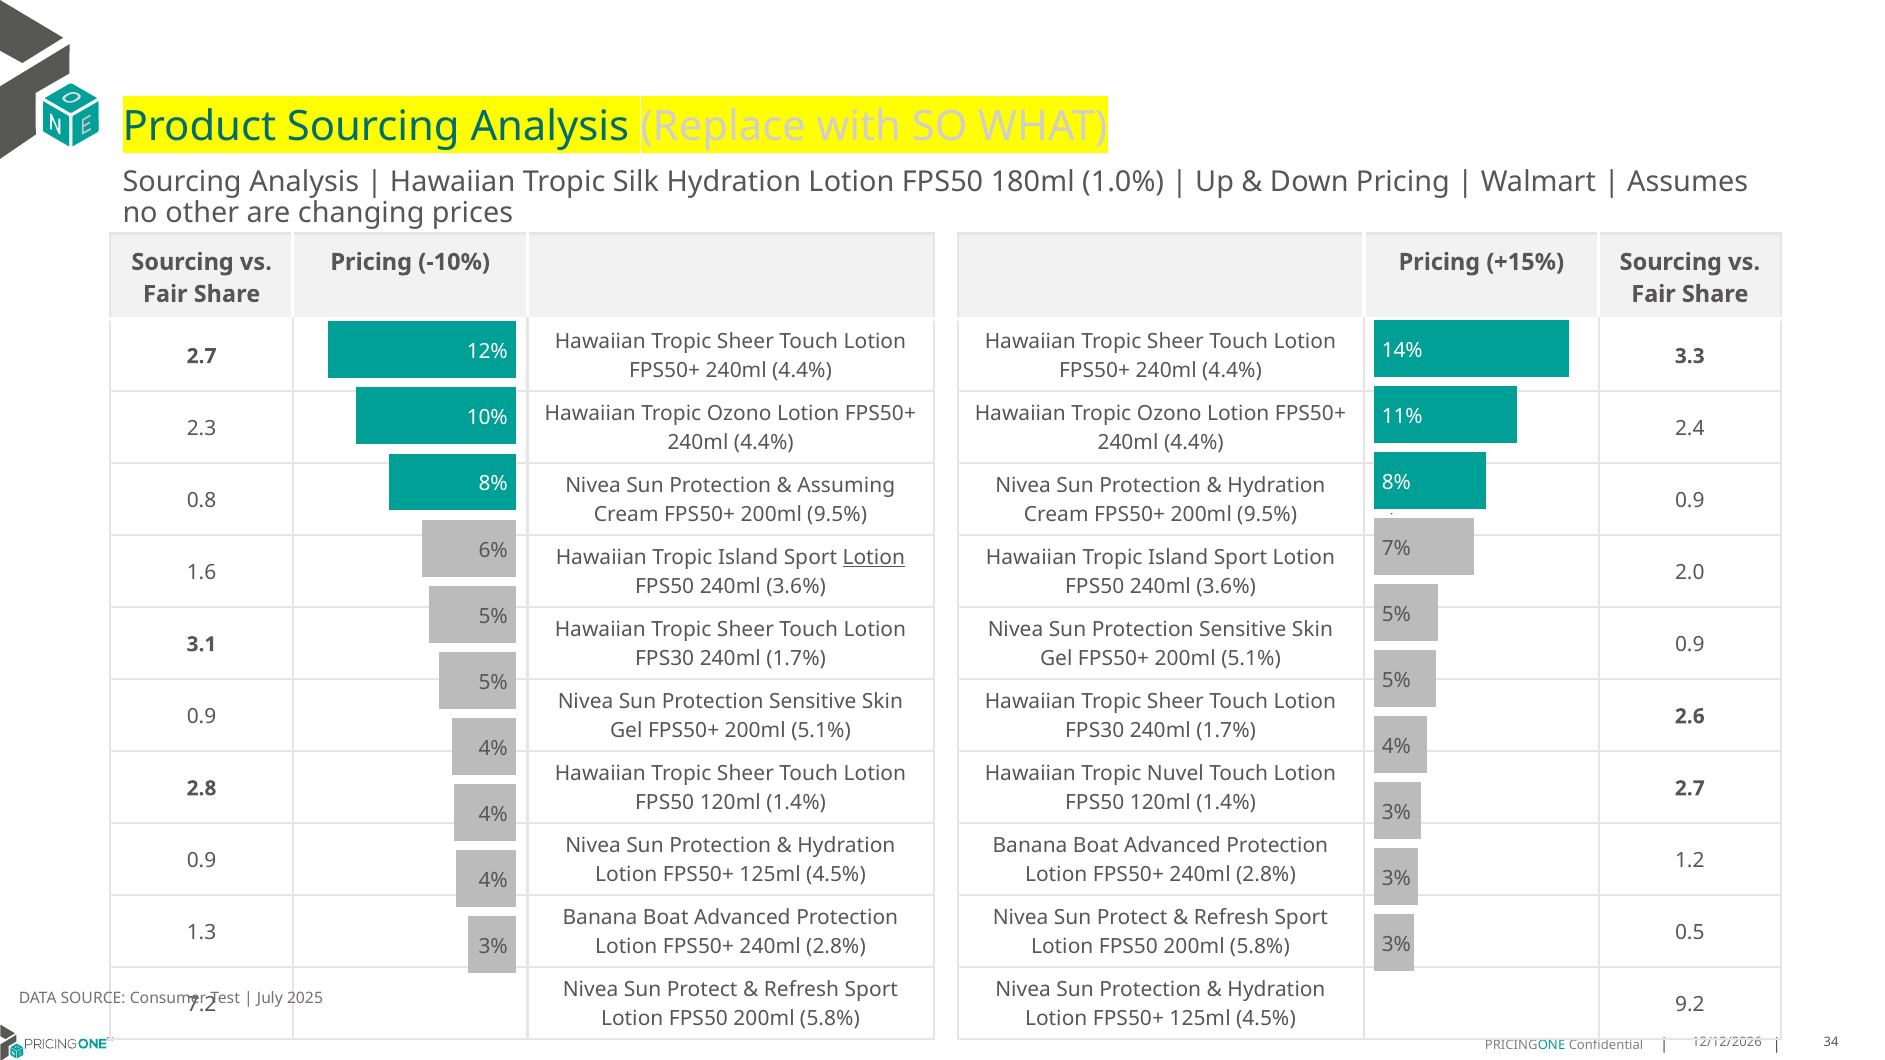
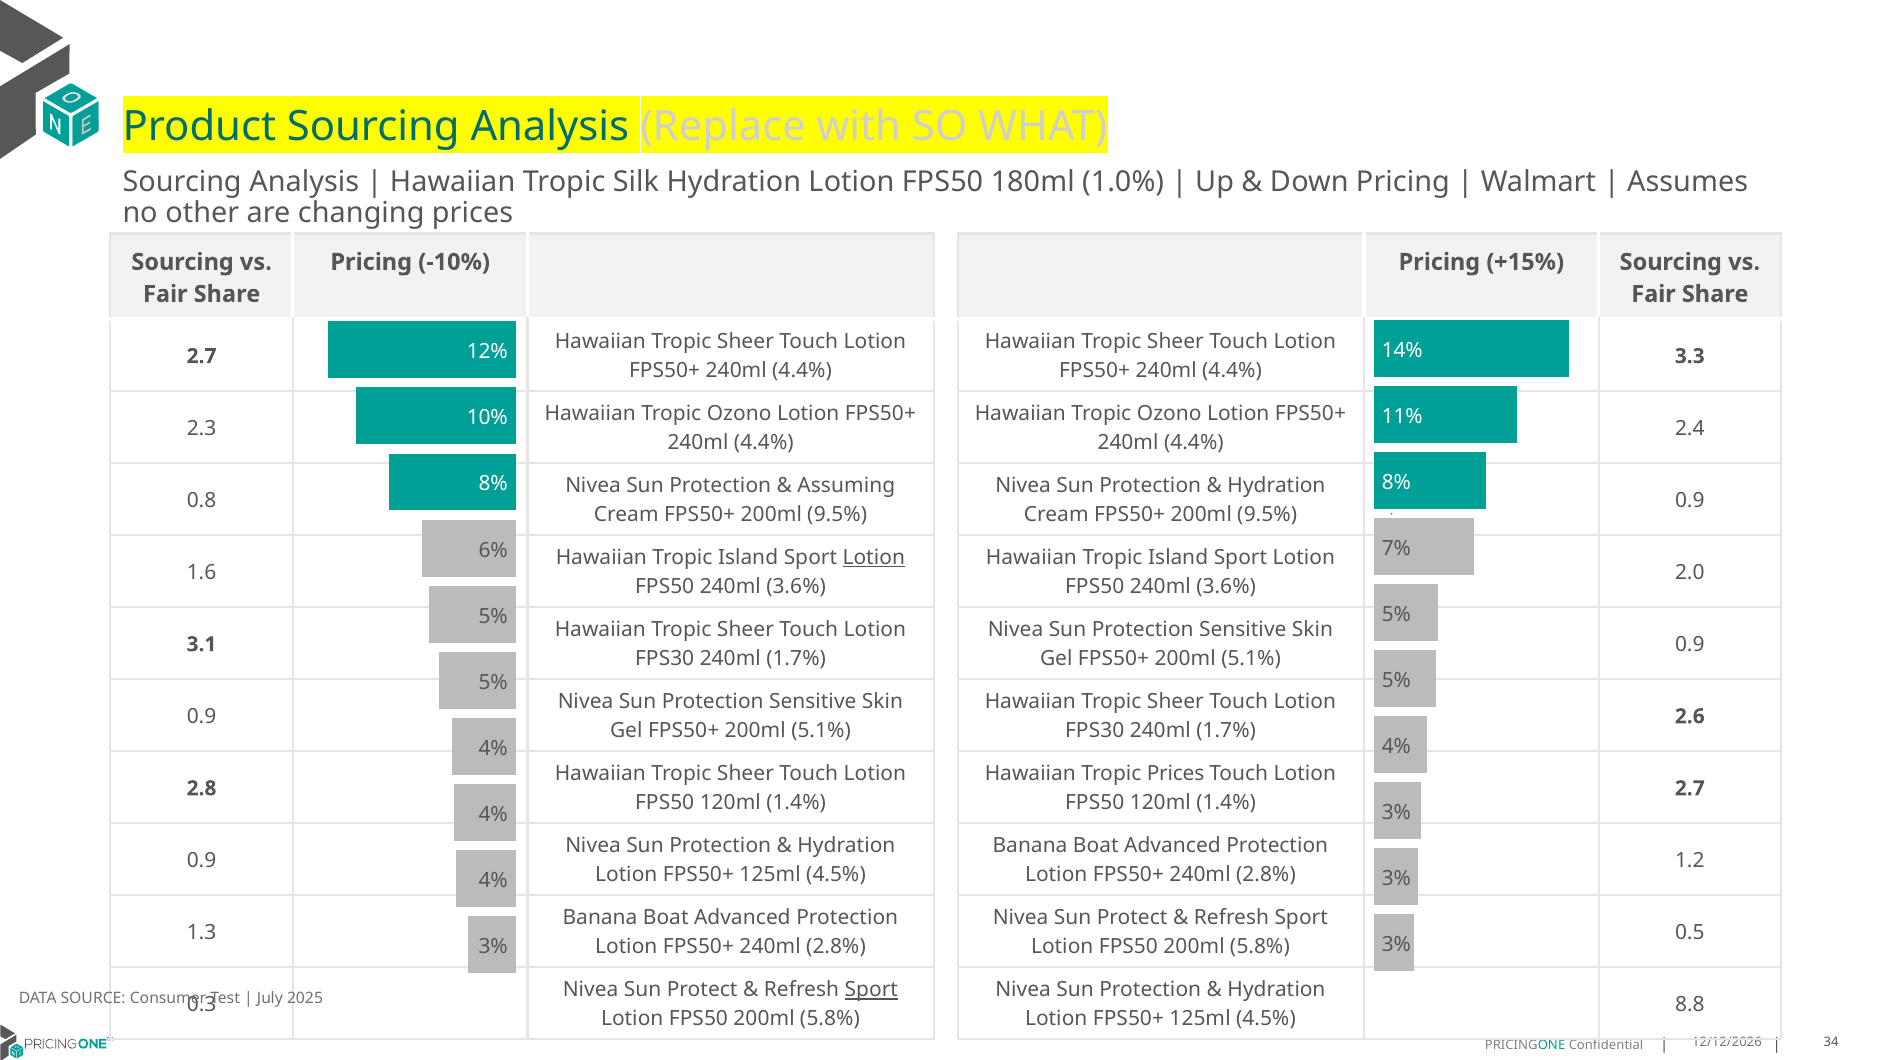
Tropic Nuvel: Nuvel -> Prices (1176, 774)
Sport underline: none -> present (871, 990)
7.2: 7.2 -> 0.3 (202, 1005)
9.2: 9.2 -> 8.8 (1690, 1005)
